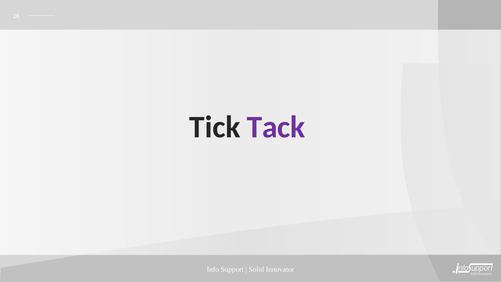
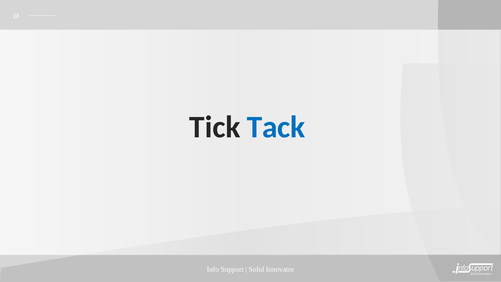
Tack colour: purple -> blue (276, 127)
